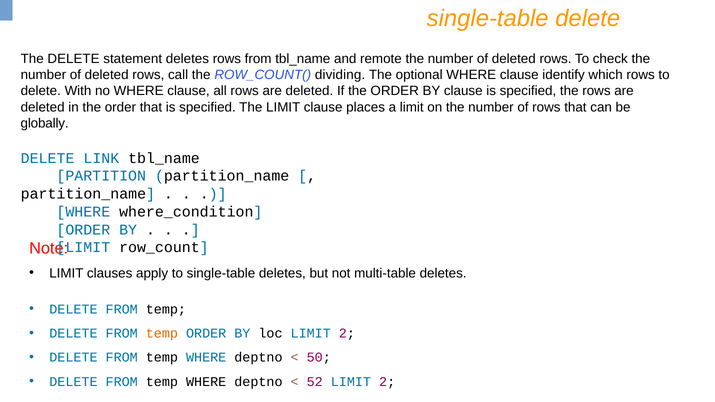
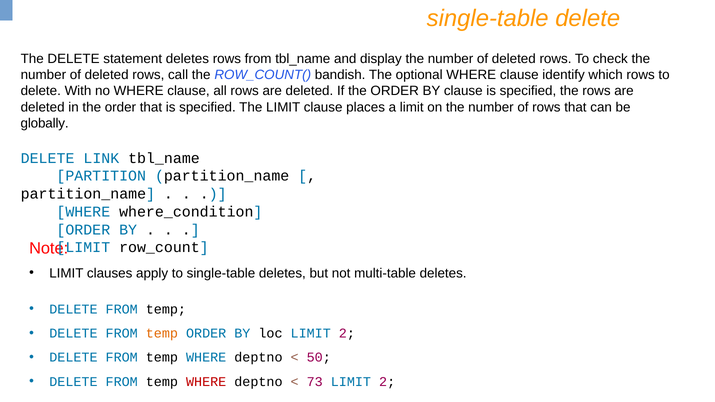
remote: remote -> display (381, 59)
dividing: dividing -> bandish (340, 75)
WHERE colour: black -> red (206, 382)
52: 52 -> 73 (315, 382)
